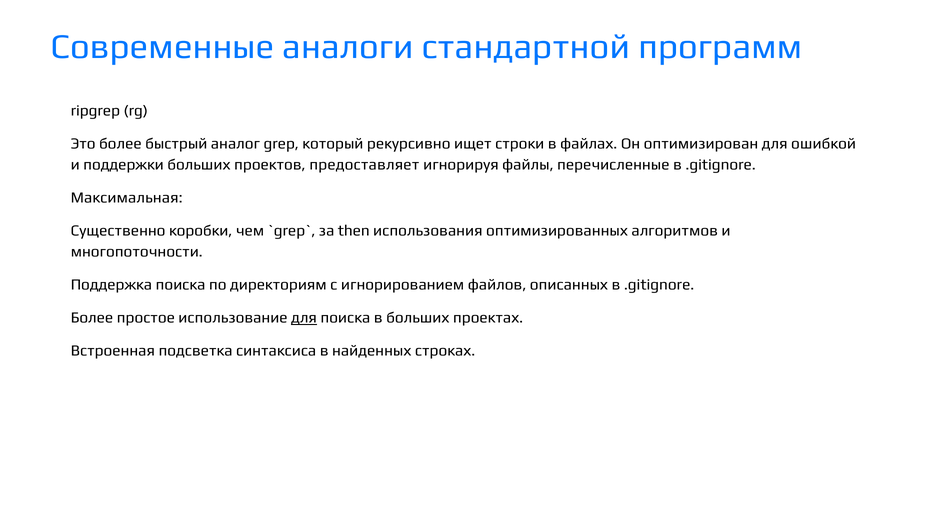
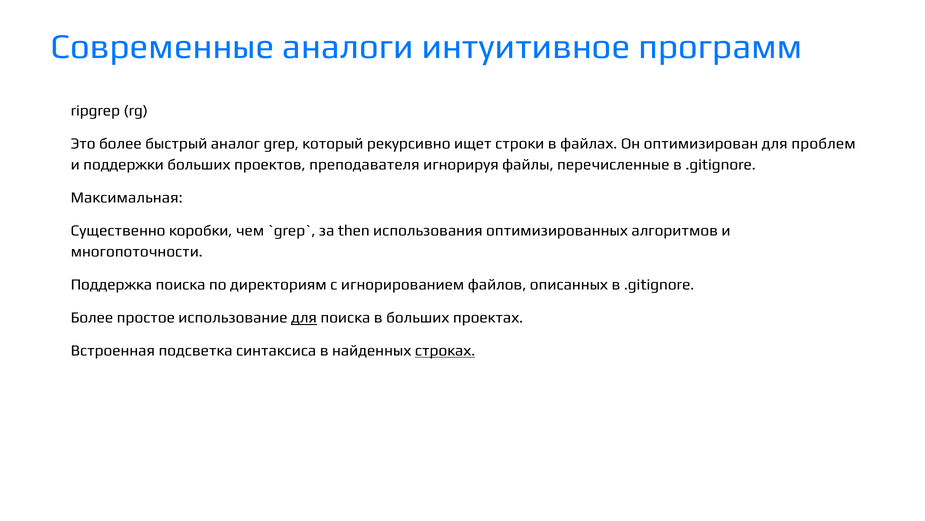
стандартной: стандартной -> интуитивное (526, 47)
ошибкой: ошибкой -> проблем (824, 143)
предоставляет: предоставляет -> преподавателя (364, 165)
строках underline: none -> present (445, 350)
